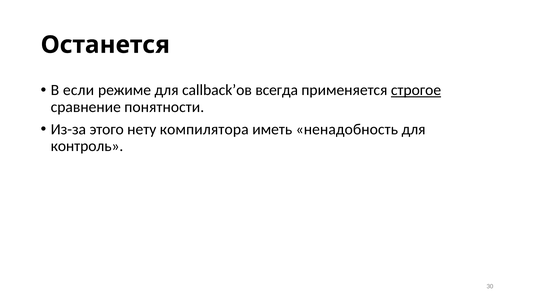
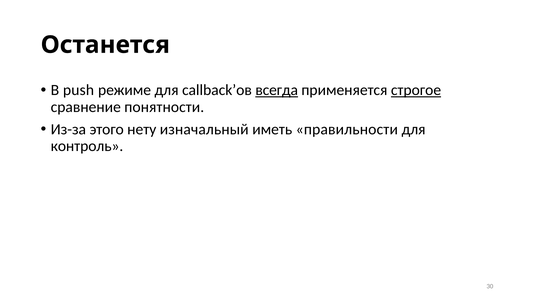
если: если -> push (79, 90)
всегда underline: none -> present (277, 90)
компилятора: компилятора -> изначальный (204, 129)
ненадобность: ненадобность -> правильности (347, 129)
